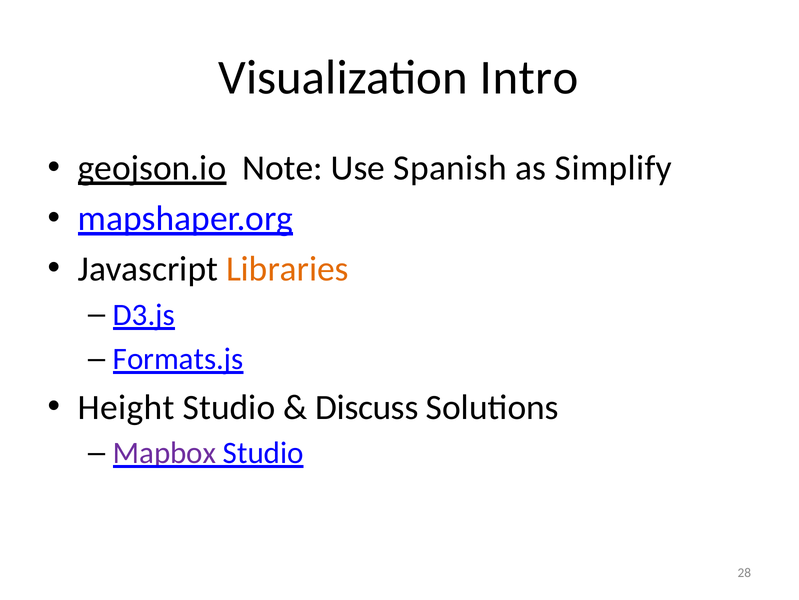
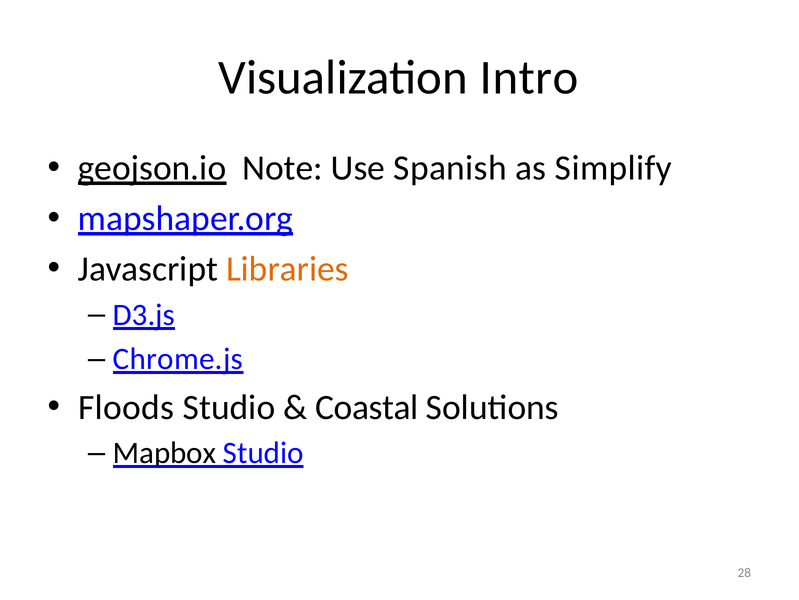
Formats.js: Formats.js -> Chrome.js (178, 359)
Height: Height -> Floods (126, 407)
Discuss: Discuss -> Coastal (367, 407)
Mapbox colour: purple -> black (164, 453)
